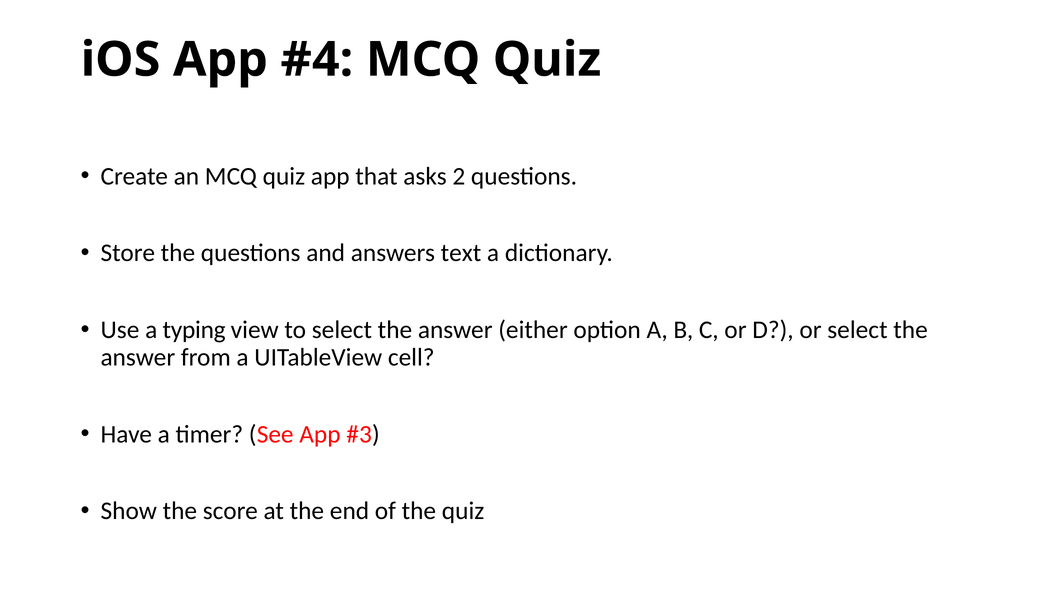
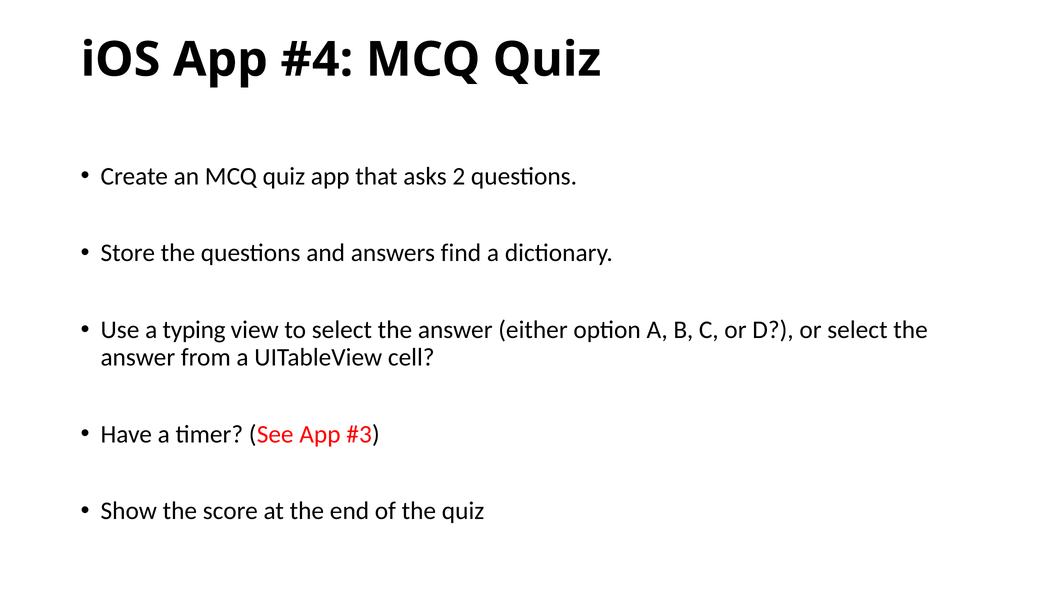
text: text -> find (461, 253)
